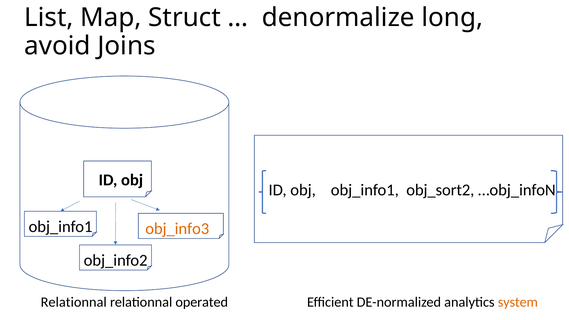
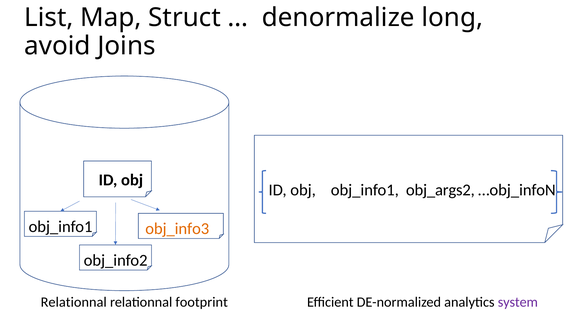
obj_sort2: obj_sort2 -> obj_args2 (440, 190)
operated: operated -> footprint (202, 302)
system colour: orange -> purple (518, 302)
